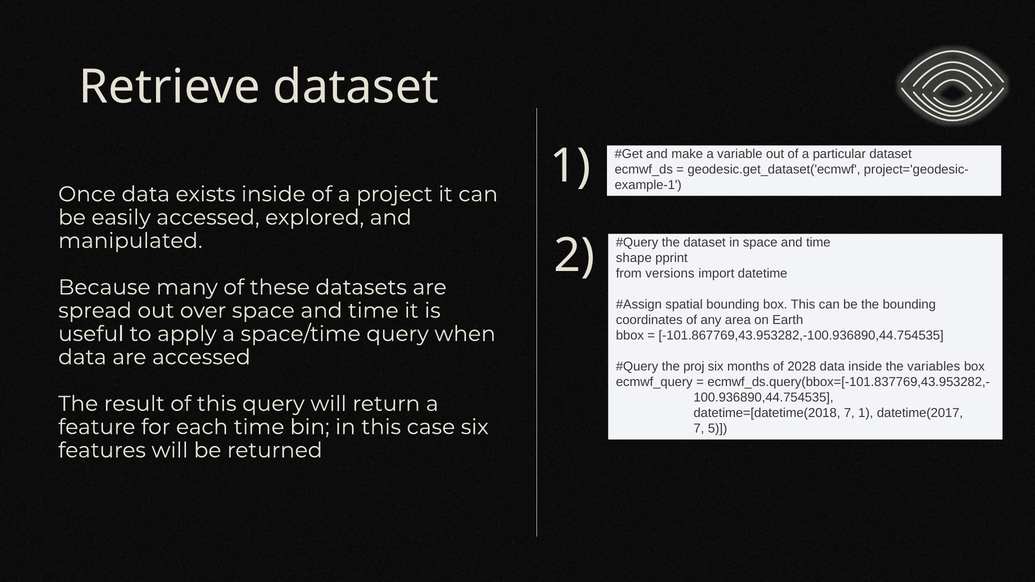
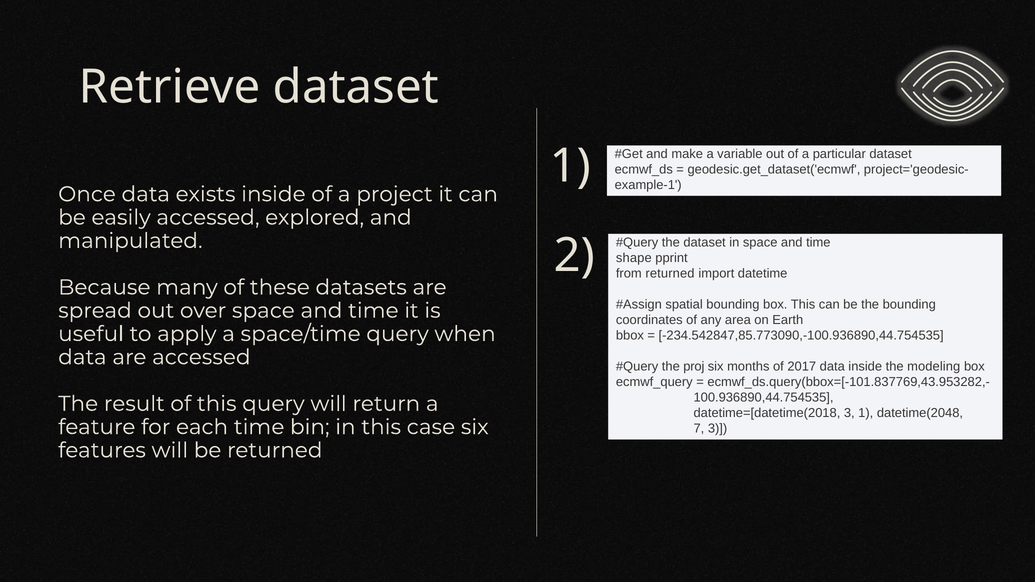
from versions: versions -> returned (670, 274)
-101.867769,43.953282,-100.936890,44.754535: -101.867769,43.953282,-100.936890,44.754535 -> -234.542847,85.773090,-100.936890,44.754535 (801, 336)
2028: 2028 -> 2017 (802, 367)
variables: variables -> modeling (934, 367)
datetime=[datetime(2018 7: 7 -> 3 (849, 413)
datetime(2017: datetime(2017 -> datetime(2048 (920, 413)
7 5: 5 -> 3 (718, 429)
